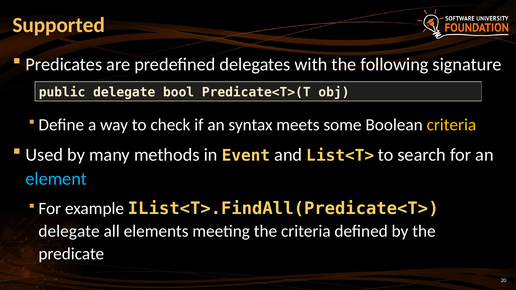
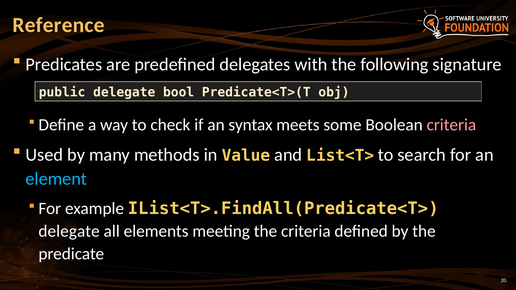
Supported: Supported -> Reference (59, 25)
criteria colour: yellow -> pink (451, 125)
Event: Event -> Value (246, 156)
